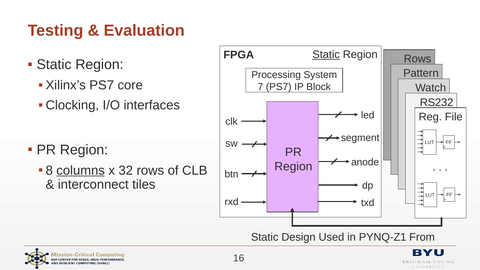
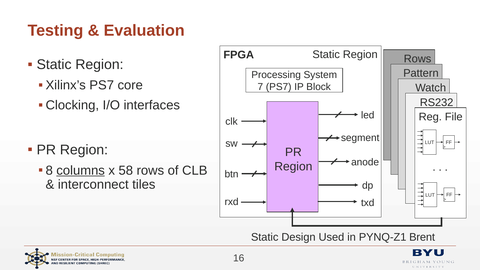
Static underline: present -> none (326, 54)
32: 32 -> 58 (126, 170)
From: From -> Brent (422, 237)
